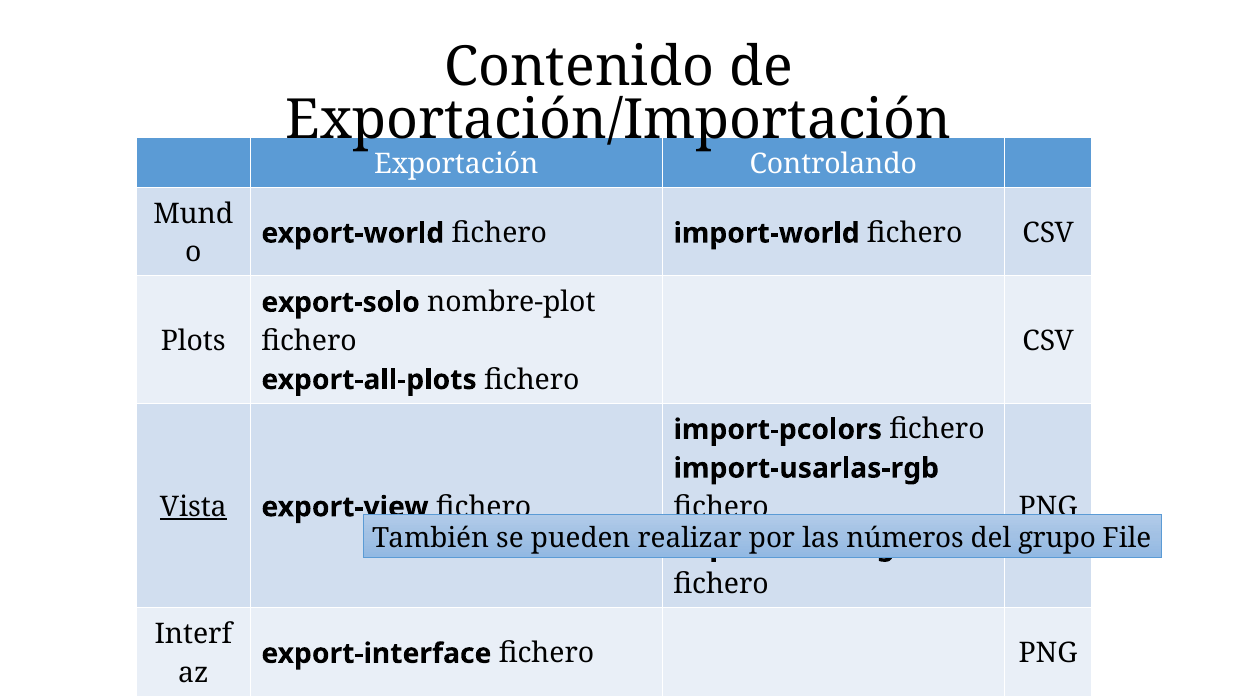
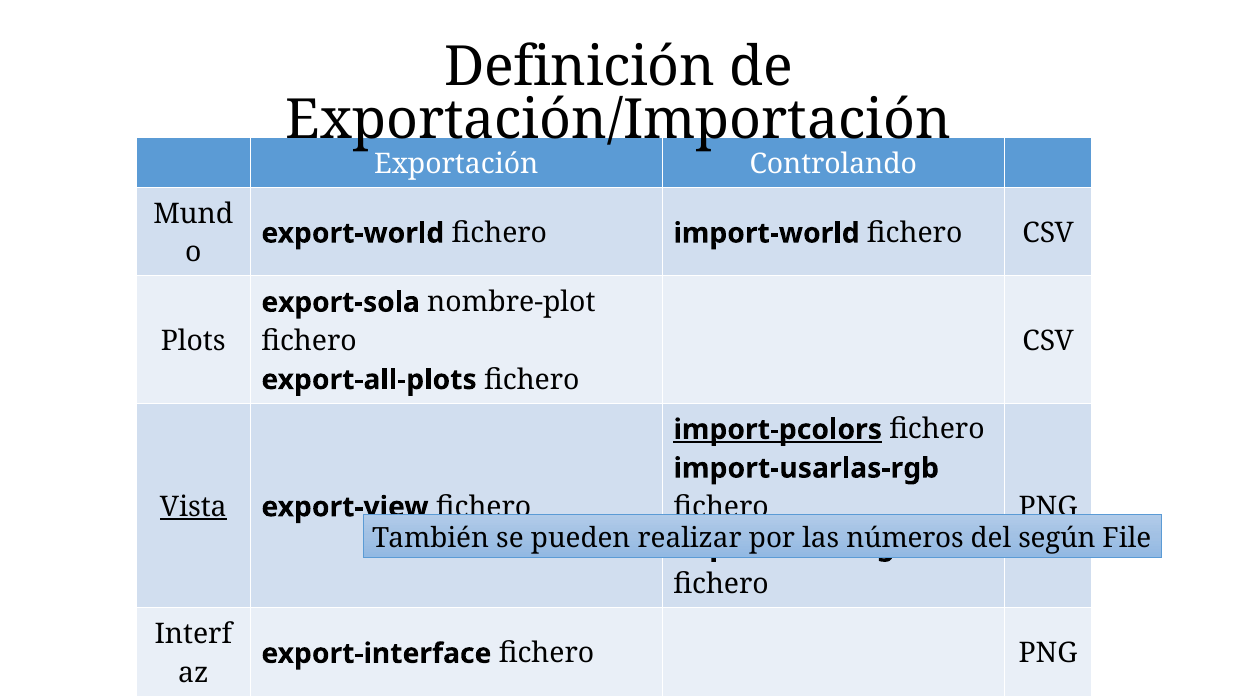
Contenido: Contenido -> Definición (580, 67)
export-solo: export-solo -> export-sola (341, 302)
import-pcolors underline: none -> present (778, 429)
grupo: grupo -> según (1057, 538)
